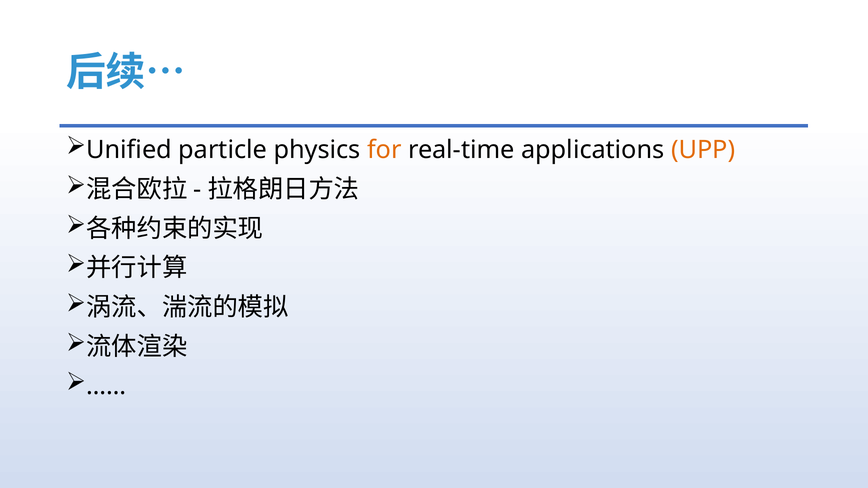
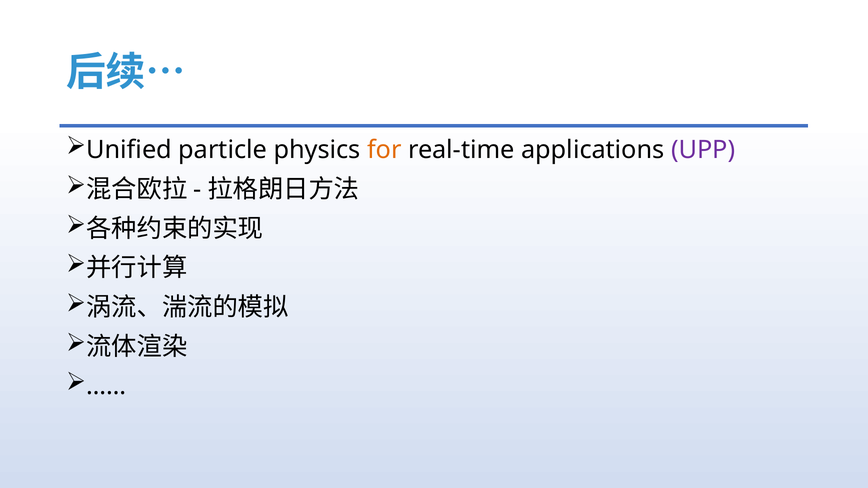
UPP colour: orange -> purple (703, 150)
